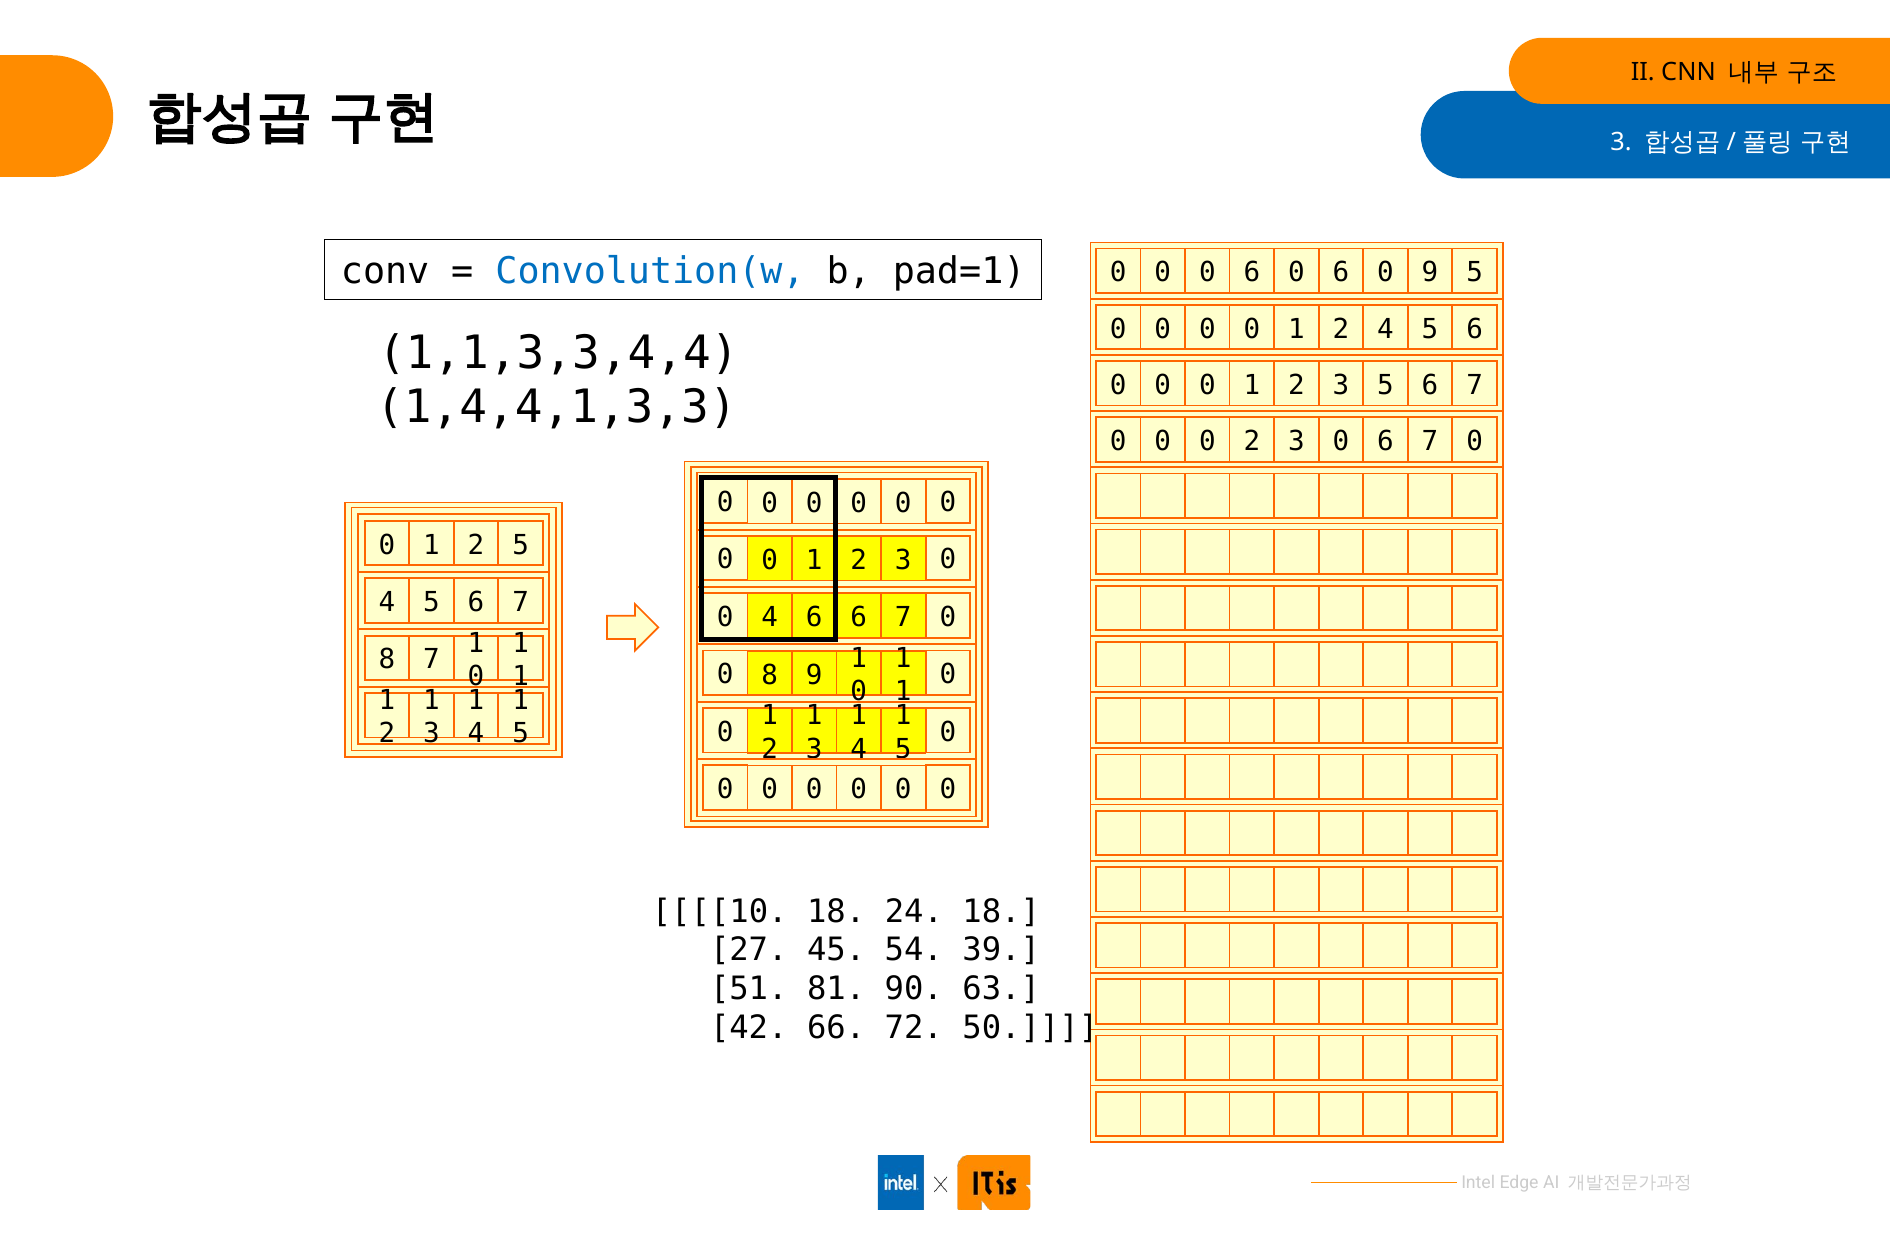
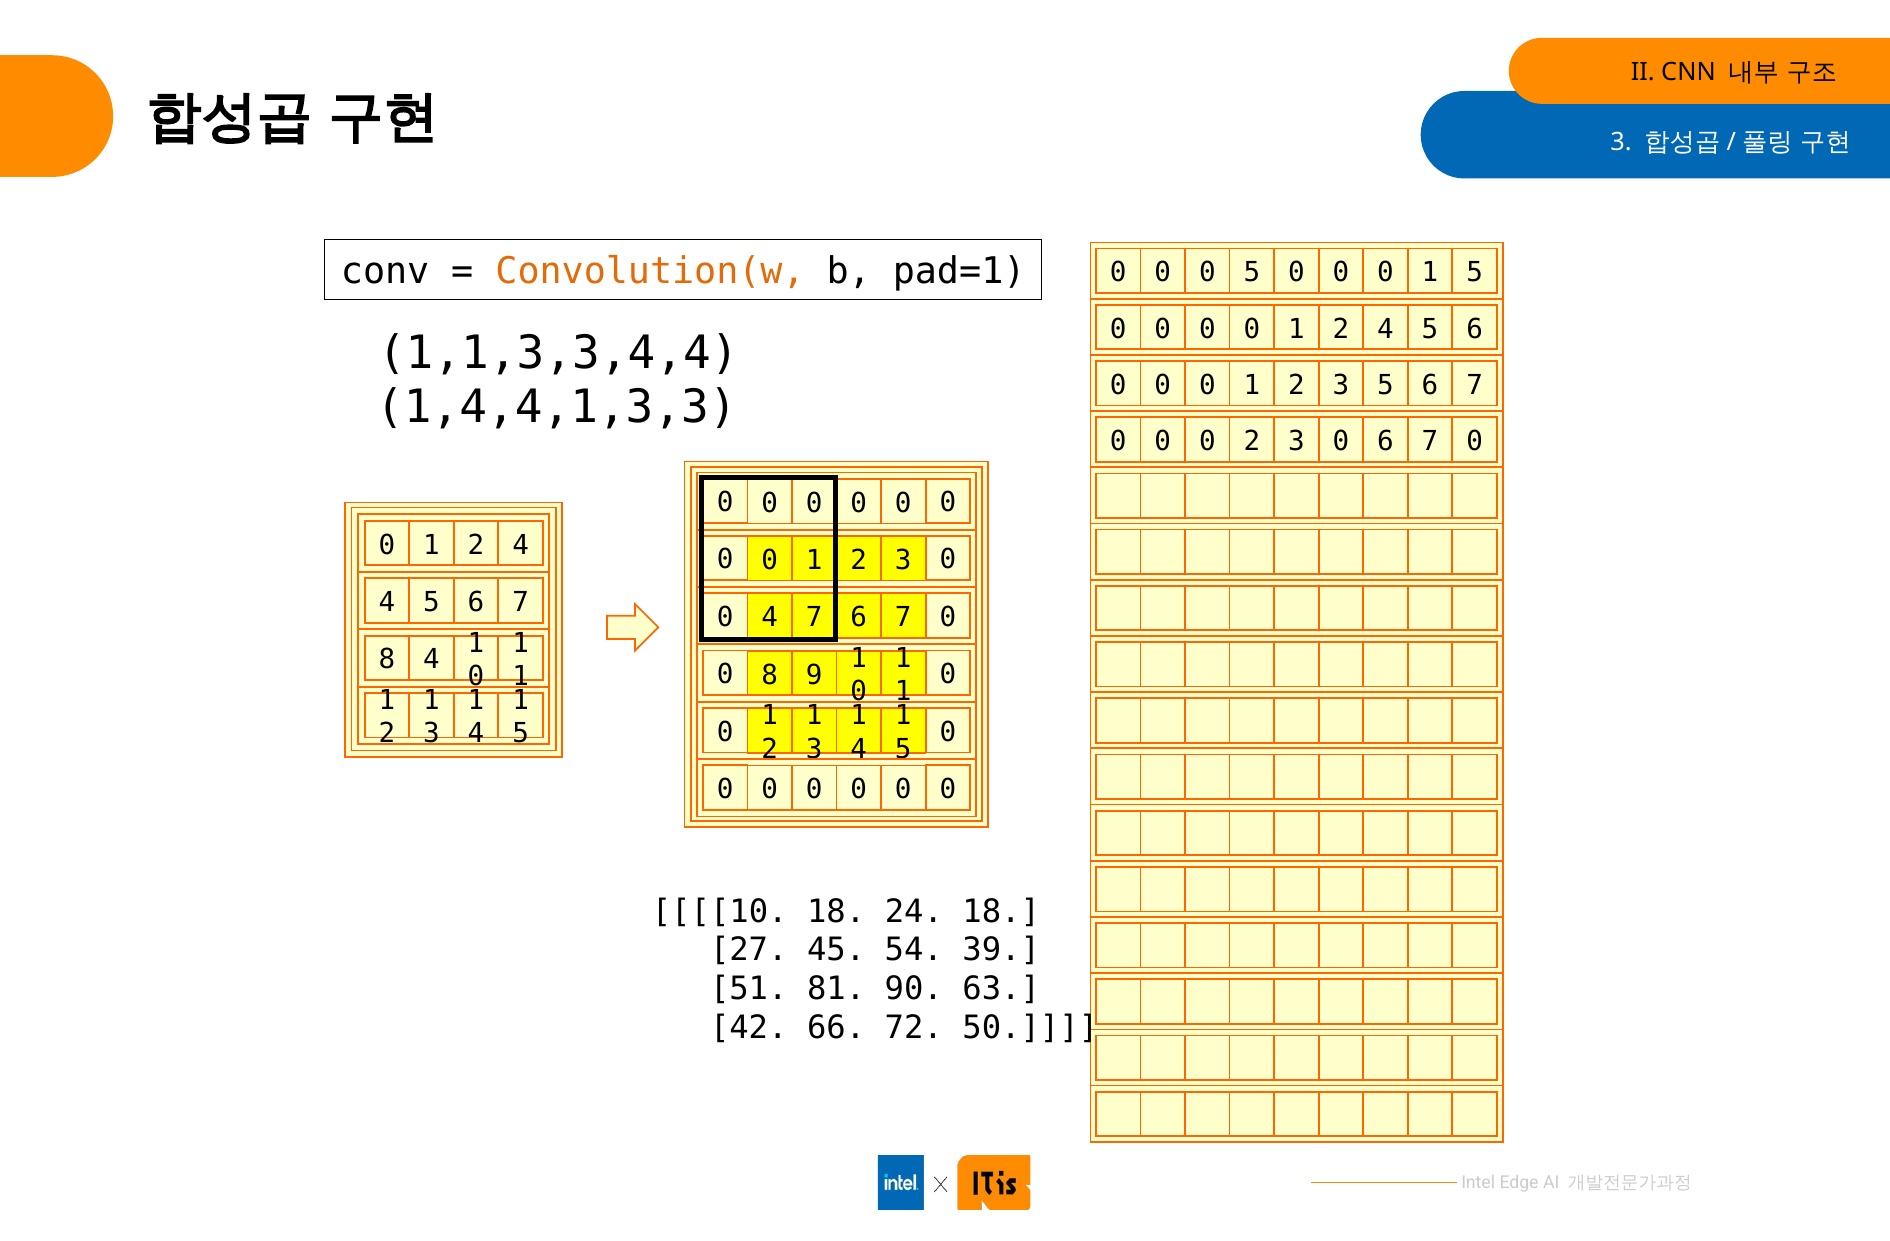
Convolution(w colour: blue -> orange (650, 272)
0 0 6: 6 -> 5 (1252, 273)
6: 6 -> 0 (1341, 273)
9: 9 -> 1 (1430, 273)
5: 5 -> 4 (521, 545)
4 6: 6 -> 7 (814, 618)
8 7: 7 -> 4 (431, 660)
